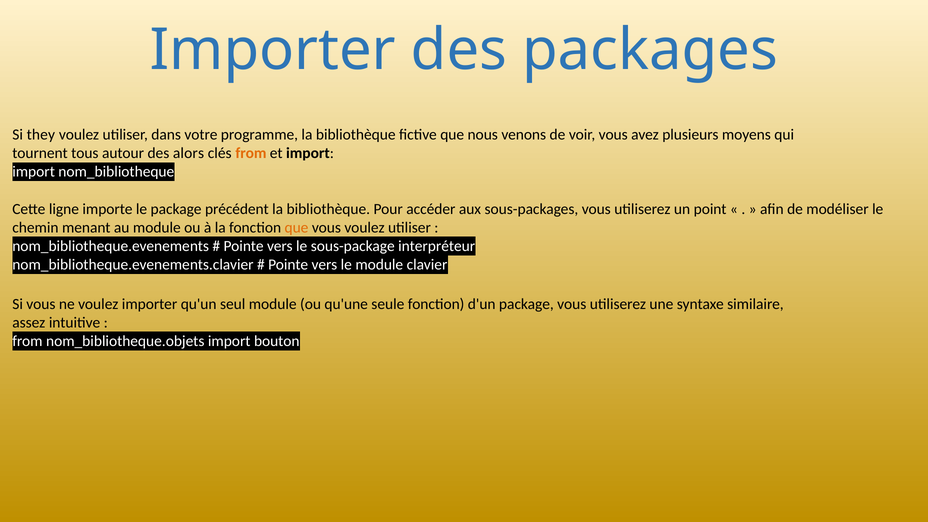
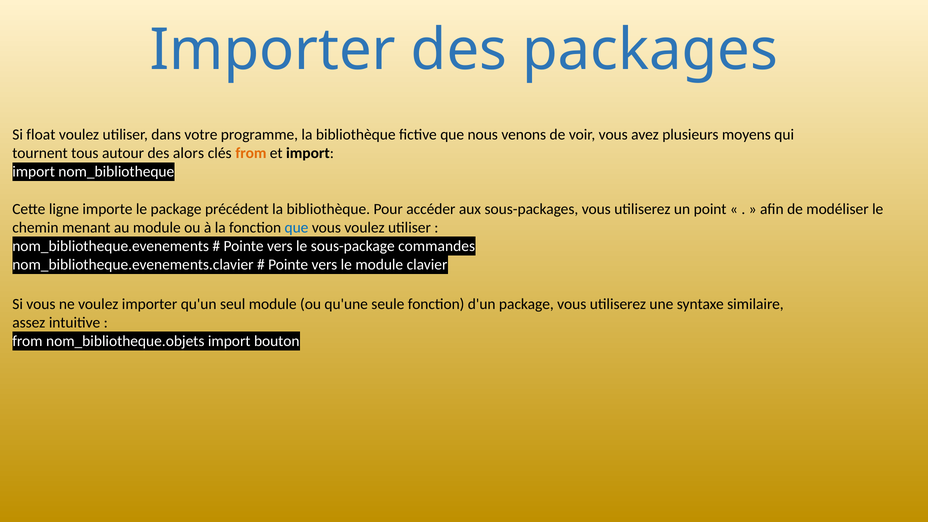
they: they -> float (41, 135)
que colour: orange -> blue (297, 228)
interpréteur: interpréteur -> commandes (437, 246)
